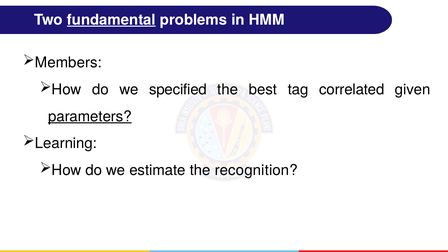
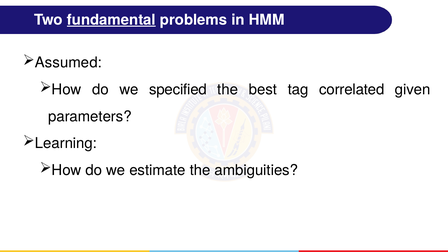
Members: Members -> Assumed (68, 63)
parameters underline: present -> none (90, 116)
recognition: recognition -> ambiguities (256, 170)
